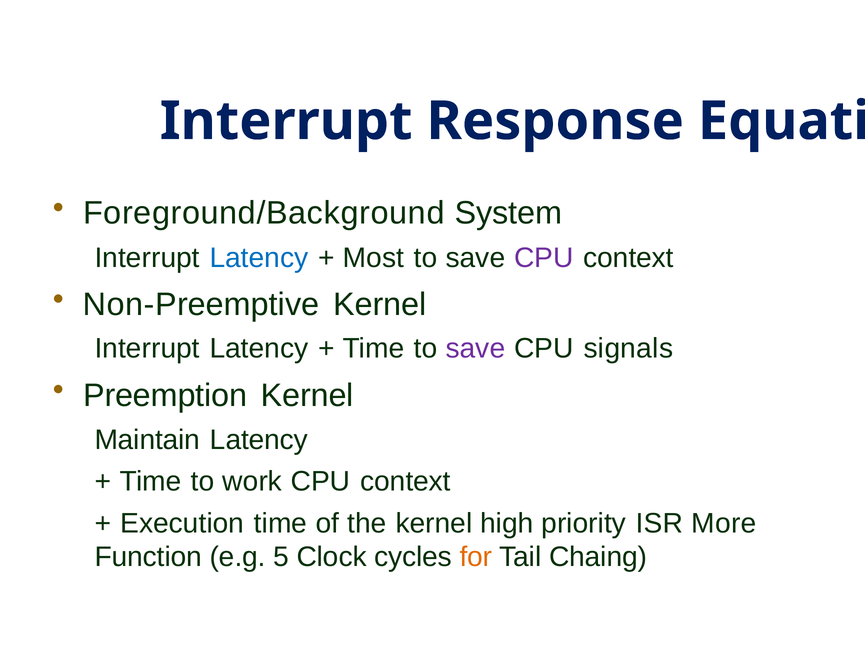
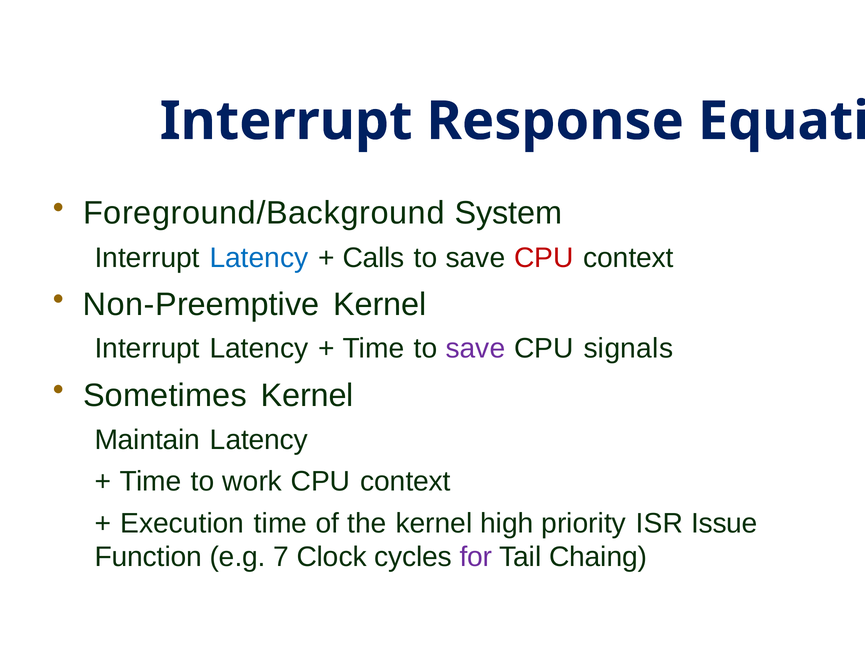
Most: Most -> Calls (374, 258)
CPU colour: purple -> red (544, 258)
Preemption: Preemption -> Sometimes (165, 395)
More: More -> Issue (724, 523)
5: 5 -> 7 (281, 557)
for colour: orange -> purple (476, 557)
